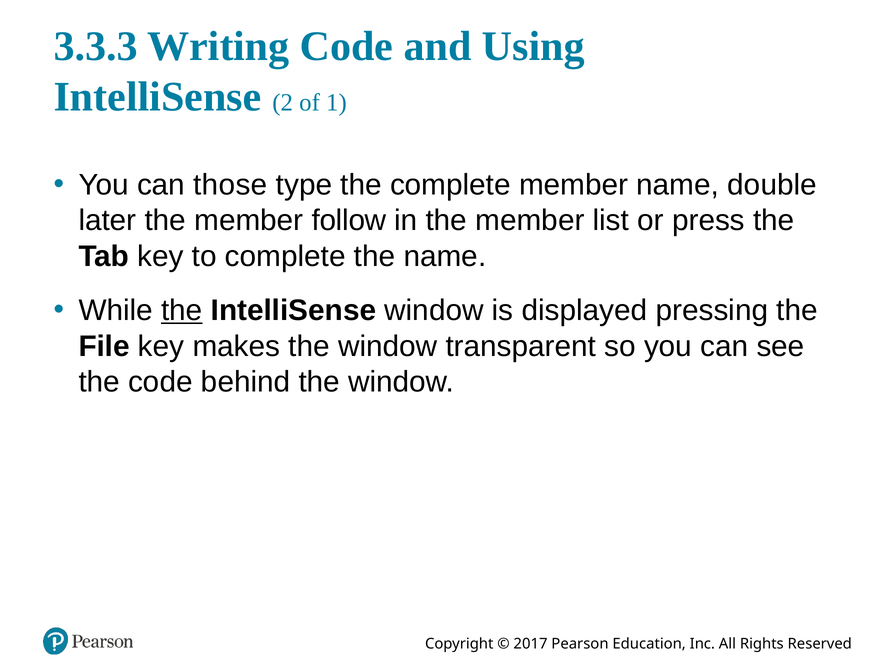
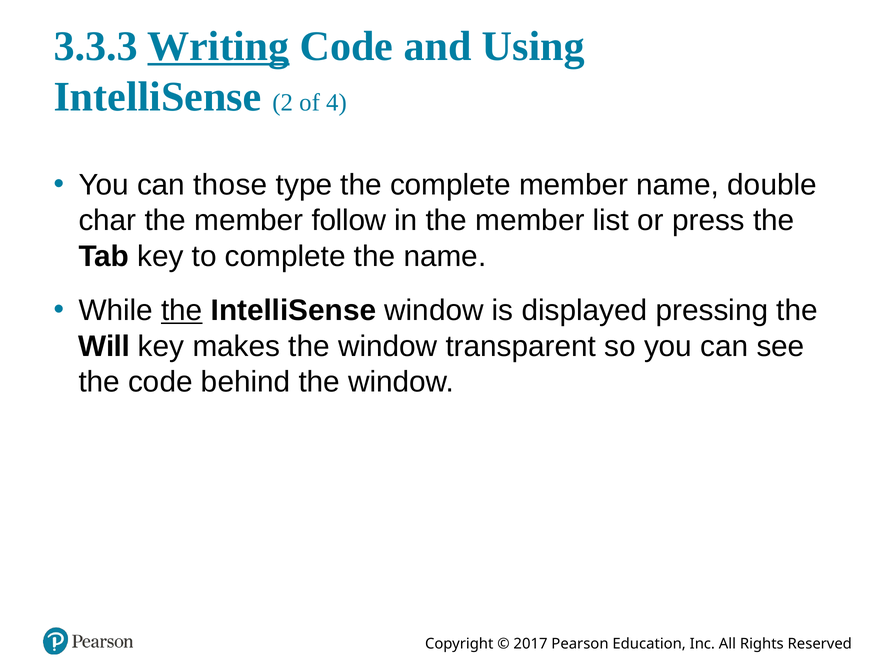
Writing underline: none -> present (218, 46)
1: 1 -> 4 (336, 103)
later: later -> char (107, 221)
File: File -> Will (104, 347)
